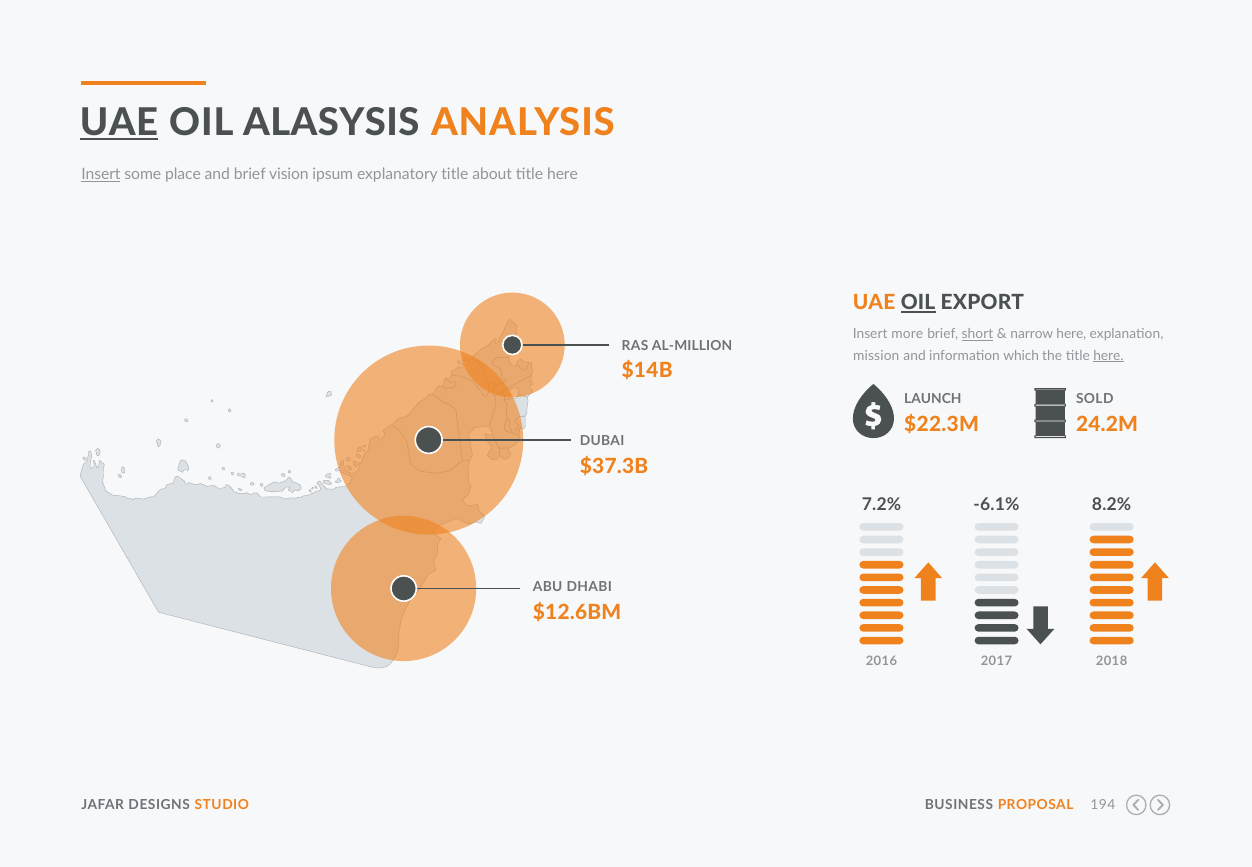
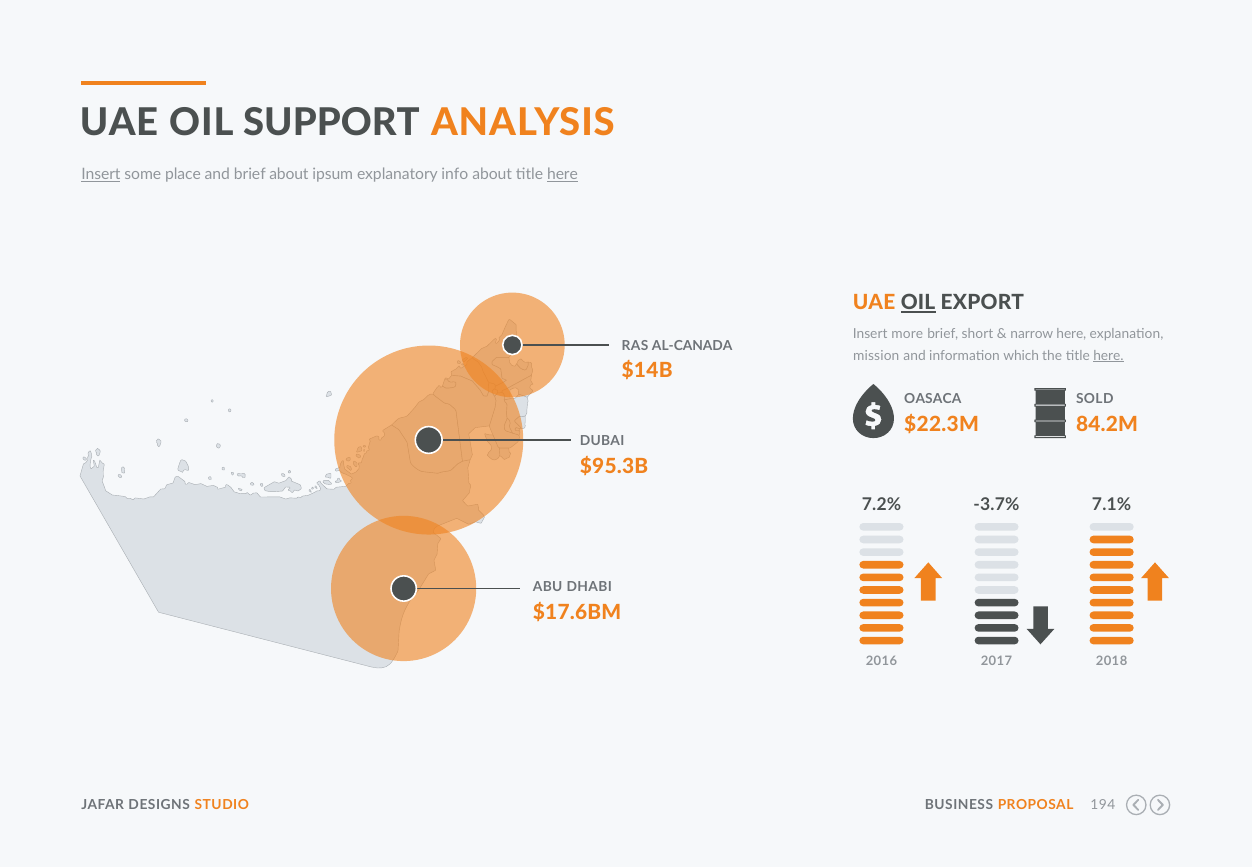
UAE underline: present -> none (119, 123)
ALASYSIS: ALASYSIS -> SUPPORT (331, 123)
brief vision: vision -> about (289, 174)
explanatory title: title -> info (455, 174)
here underline: none -> present (563, 174)
short underline: present -> none (978, 334)
AL-MILLION: AL-MILLION -> AL-CANADA (692, 346)
LAUNCH: LAUNCH -> OASACA (933, 399)
24.2M: 24.2M -> 84.2M (1107, 424)
$37.3B: $37.3B -> $95.3B (614, 467)
-6.1%: -6.1% -> -3.7% (996, 505)
8.2%: 8.2% -> 7.1% (1112, 505)
$12.6BM: $12.6BM -> $17.6BM (577, 612)
